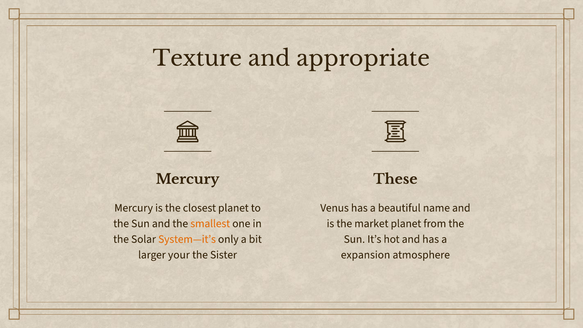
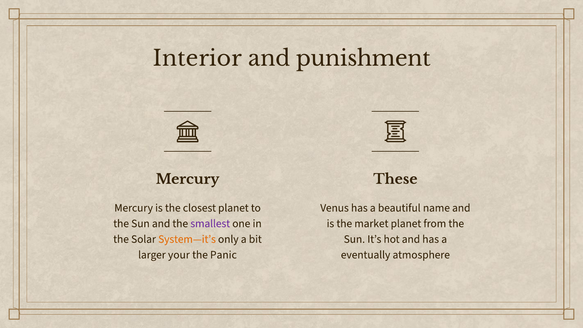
Texture: Texture -> Interior (197, 59)
appropriate: appropriate -> punishment (363, 59)
smallest colour: orange -> purple (210, 223)
Sister: Sister -> Panic (223, 255)
expansion: expansion -> eventually (366, 255)
